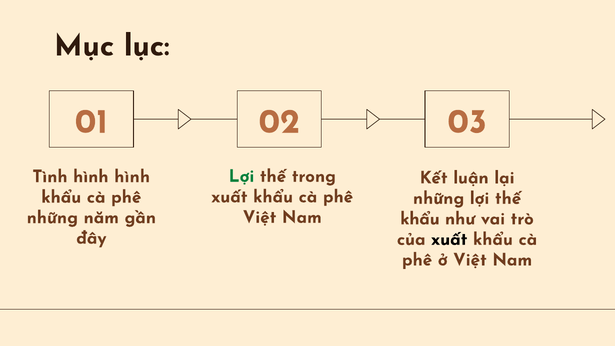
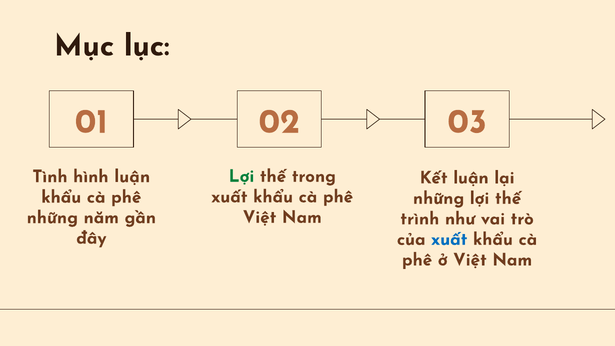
hình hình: hình -> luận (132, 176)
khẩu: khẩu -> trình (420, 219)
xuất colour: black -> blue (449, 239)
